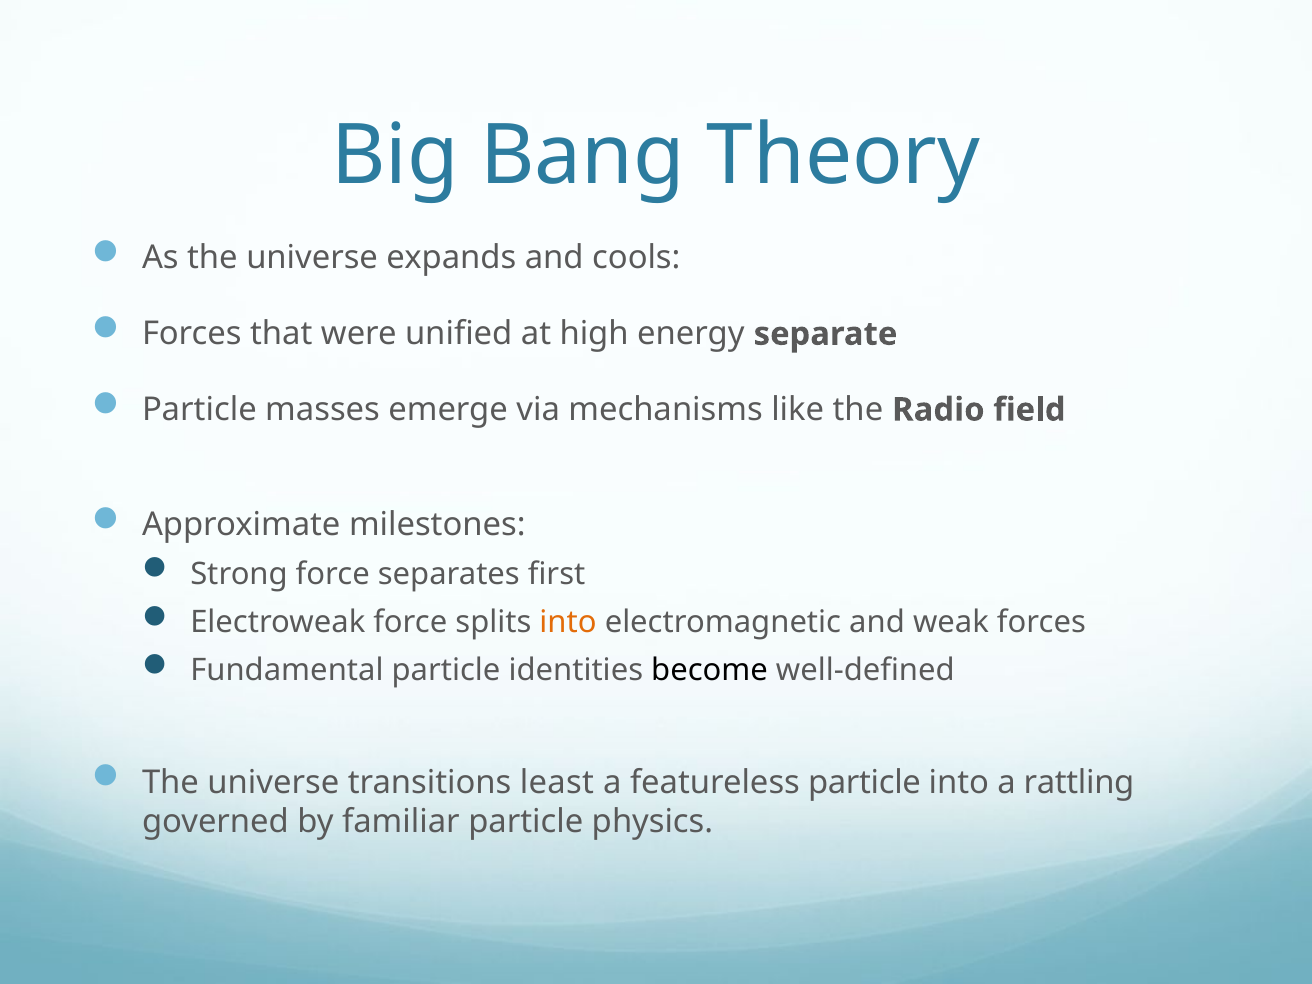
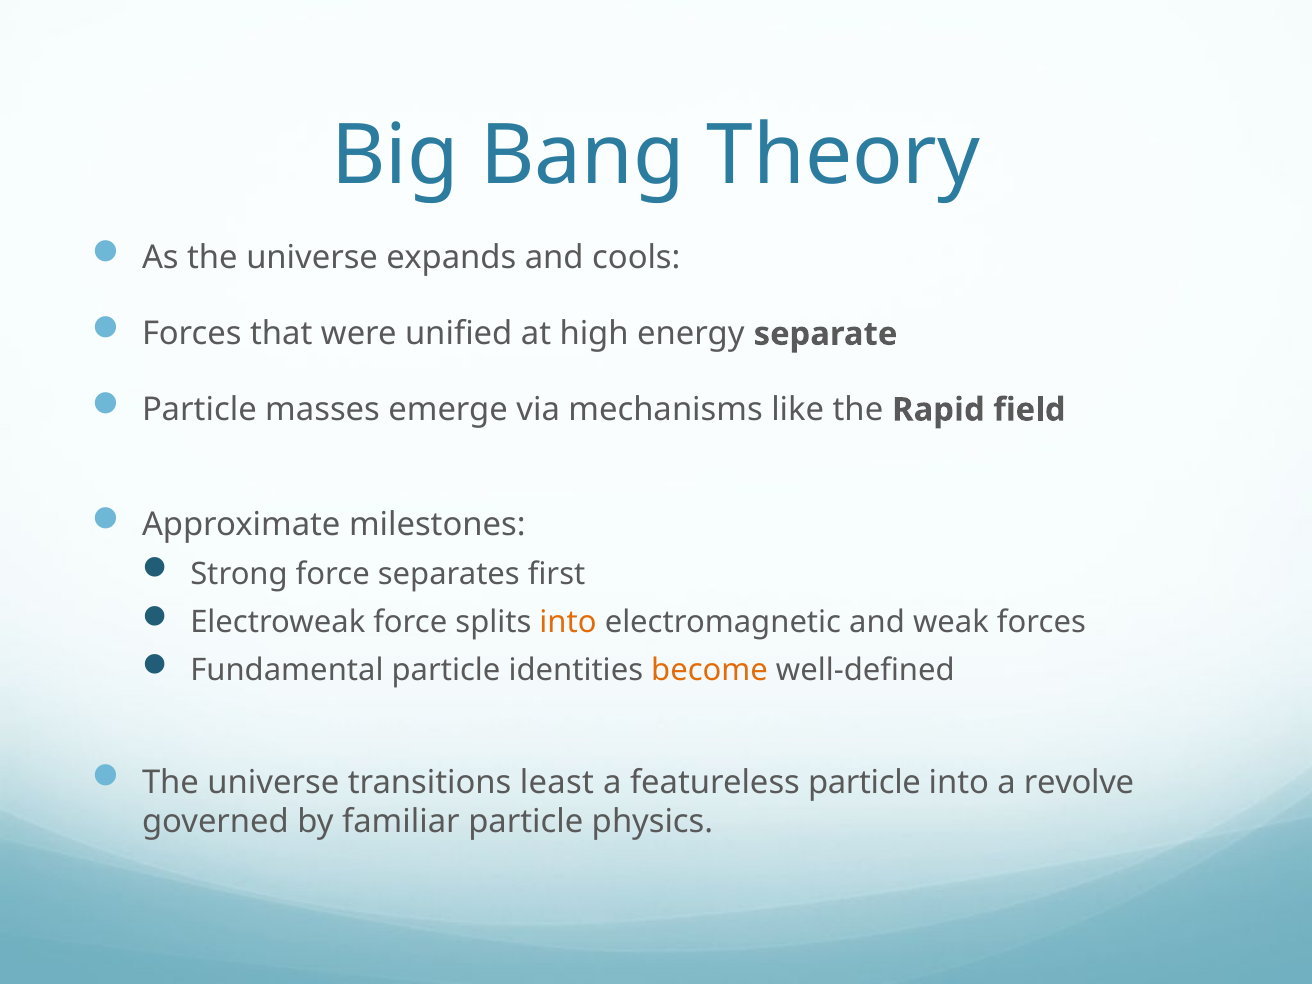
Radio: Radio -> Rapid (938, 410)
become colour: black -> orange (710, 670)
rattling: rattling -> revolve (1079, 782)
